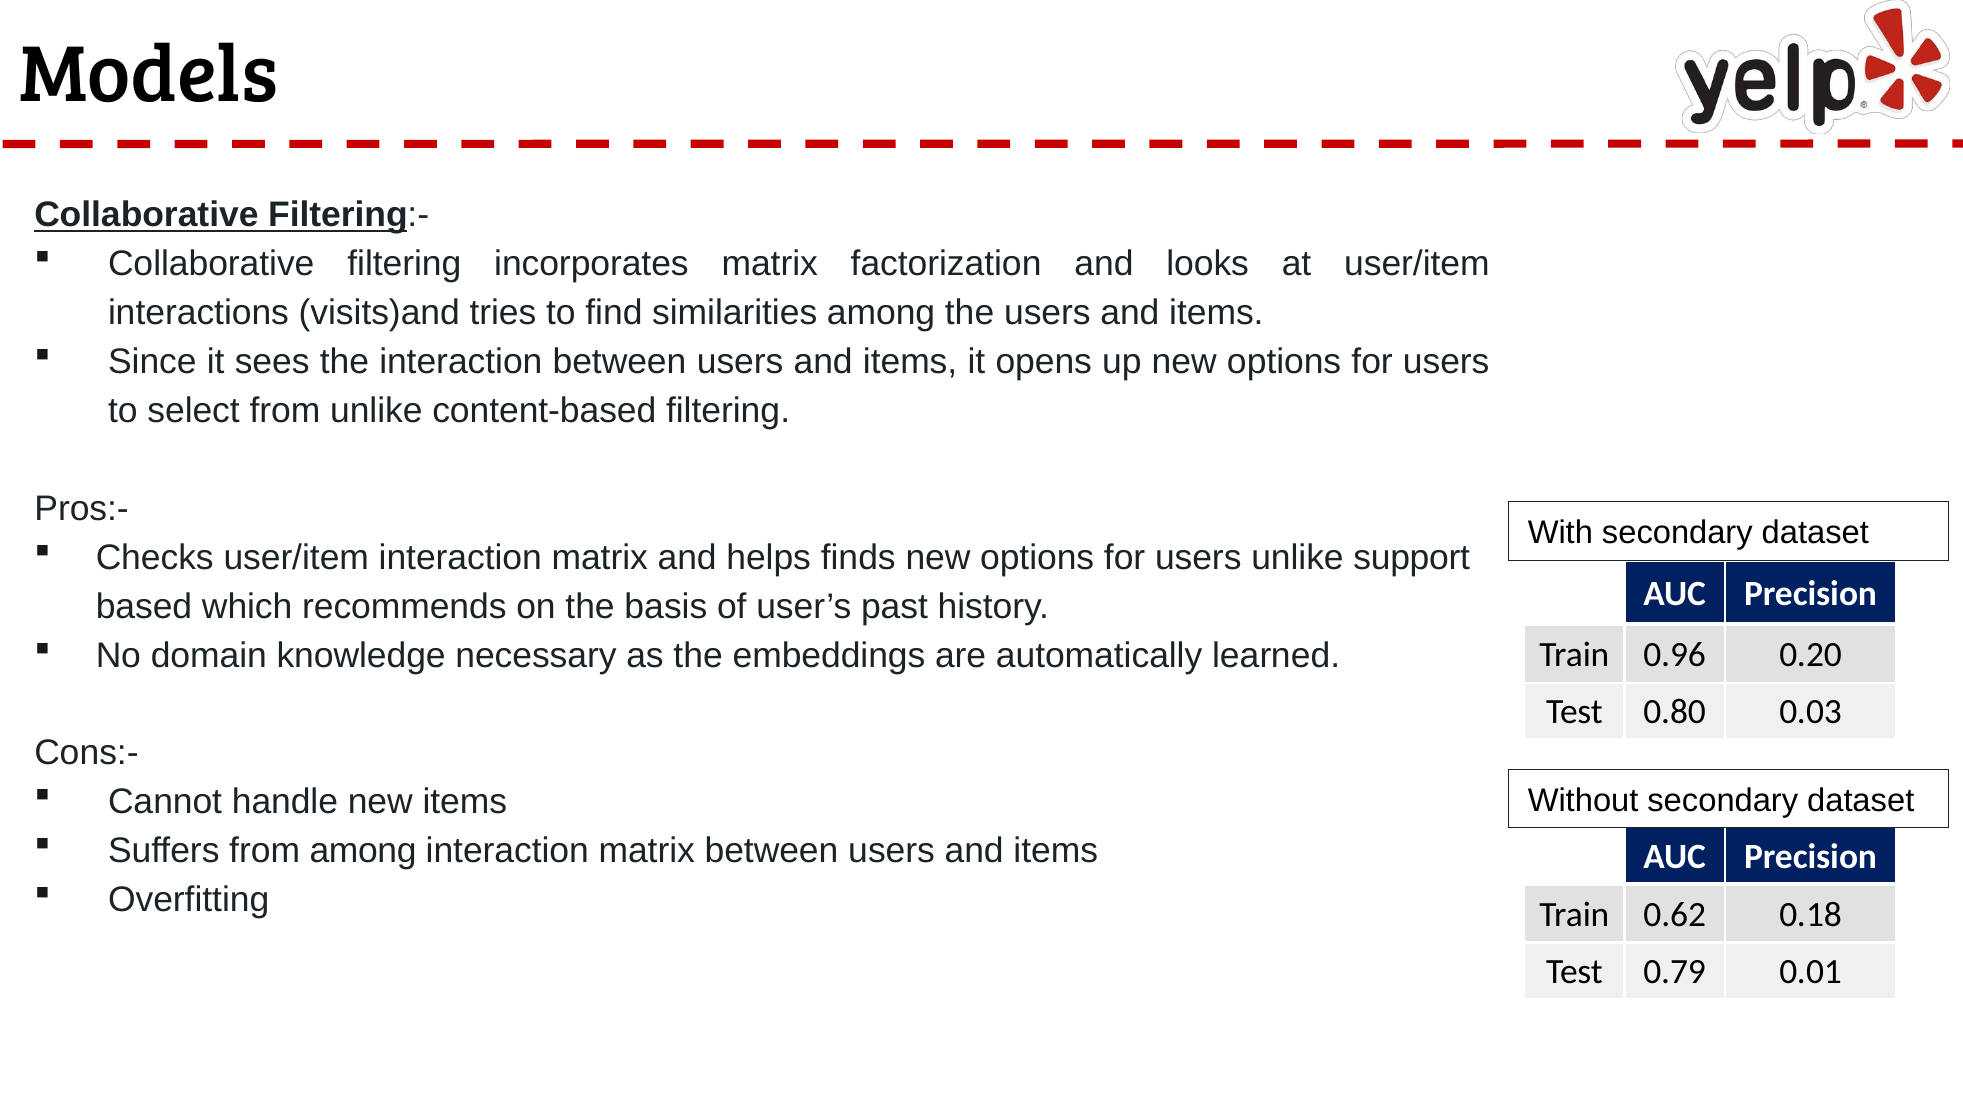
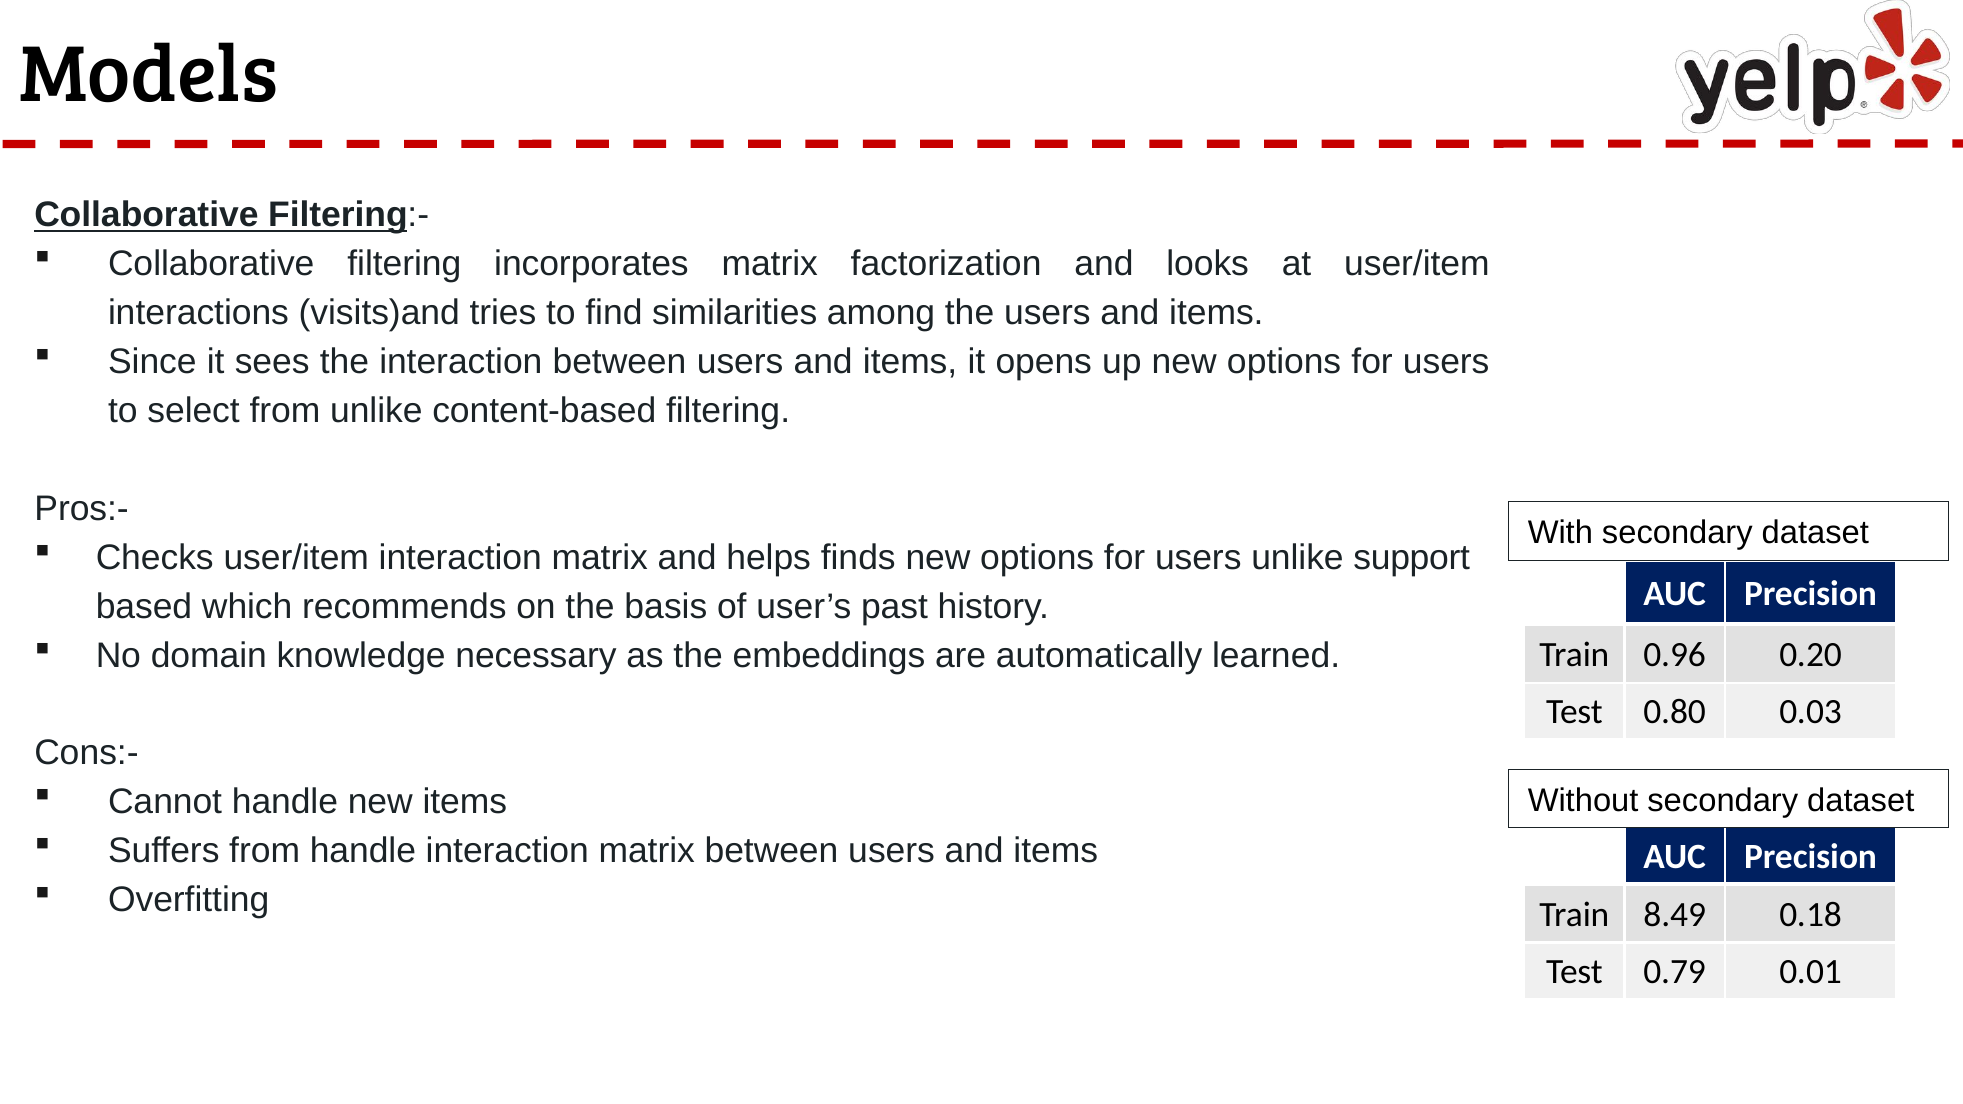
from among: among -> handle (363, 851)
0.62: 0.62 -> 8.49 (1675, 915)
